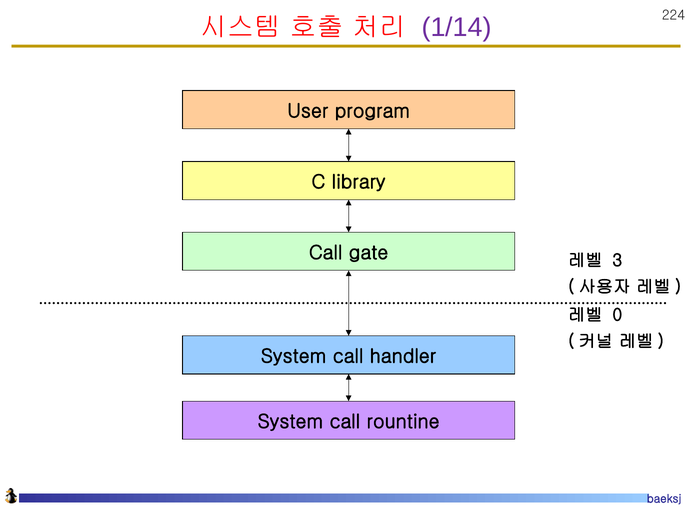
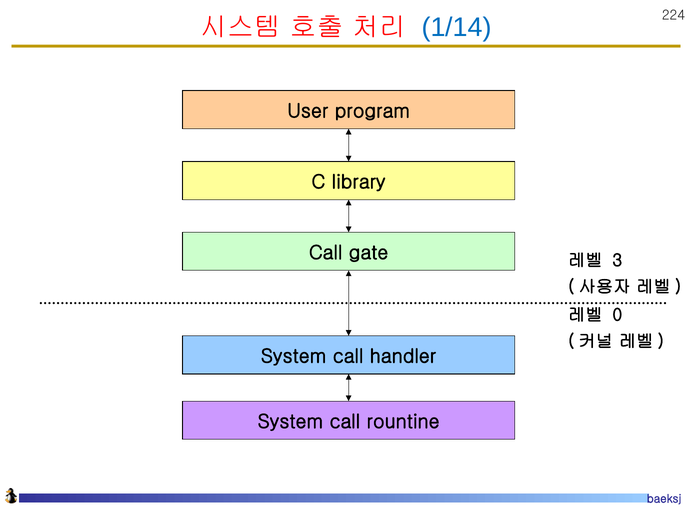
1/14 colour: purple -> blue (457, 27)
